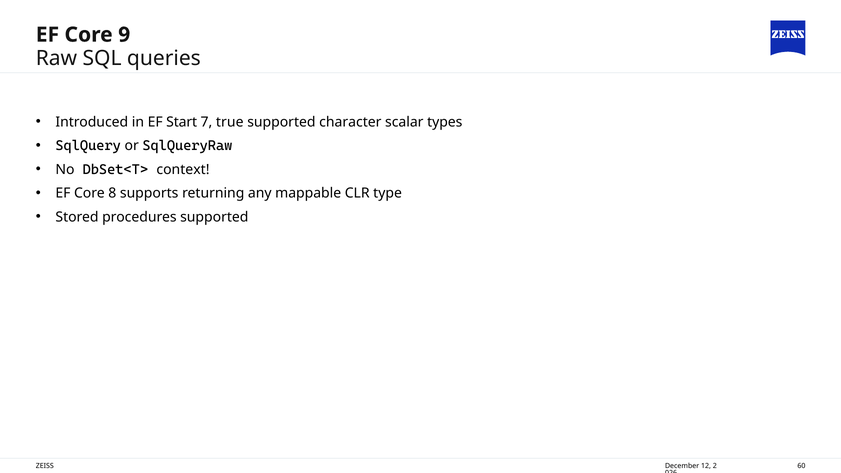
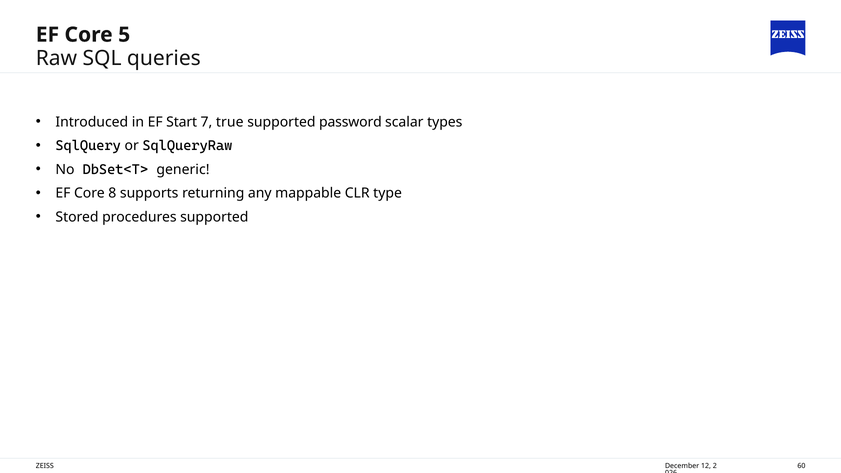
9: 9 -> 5 (124, 35)
character: character -> password (350, 122)
context: context -> generic (183, 170)
